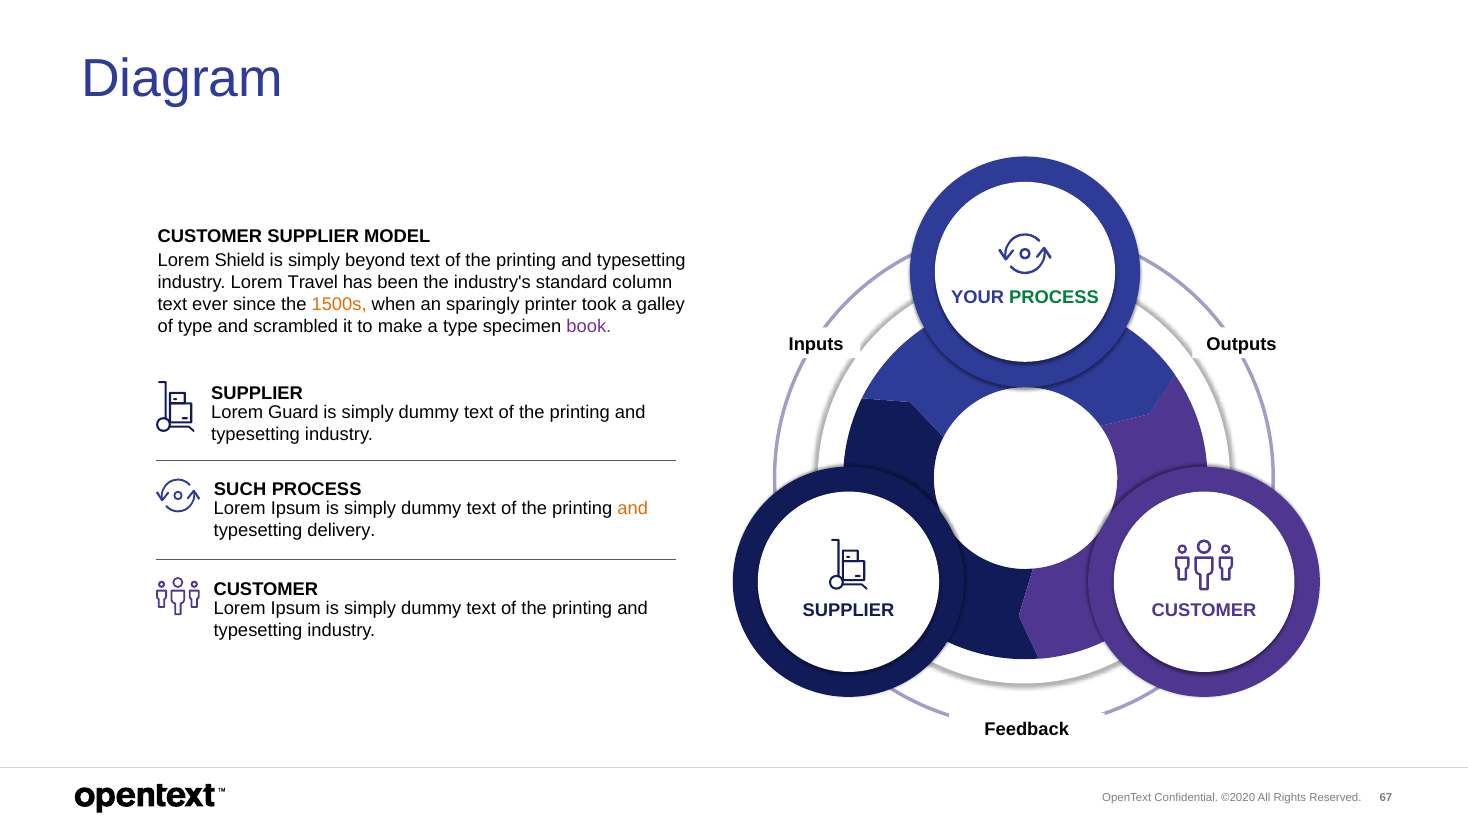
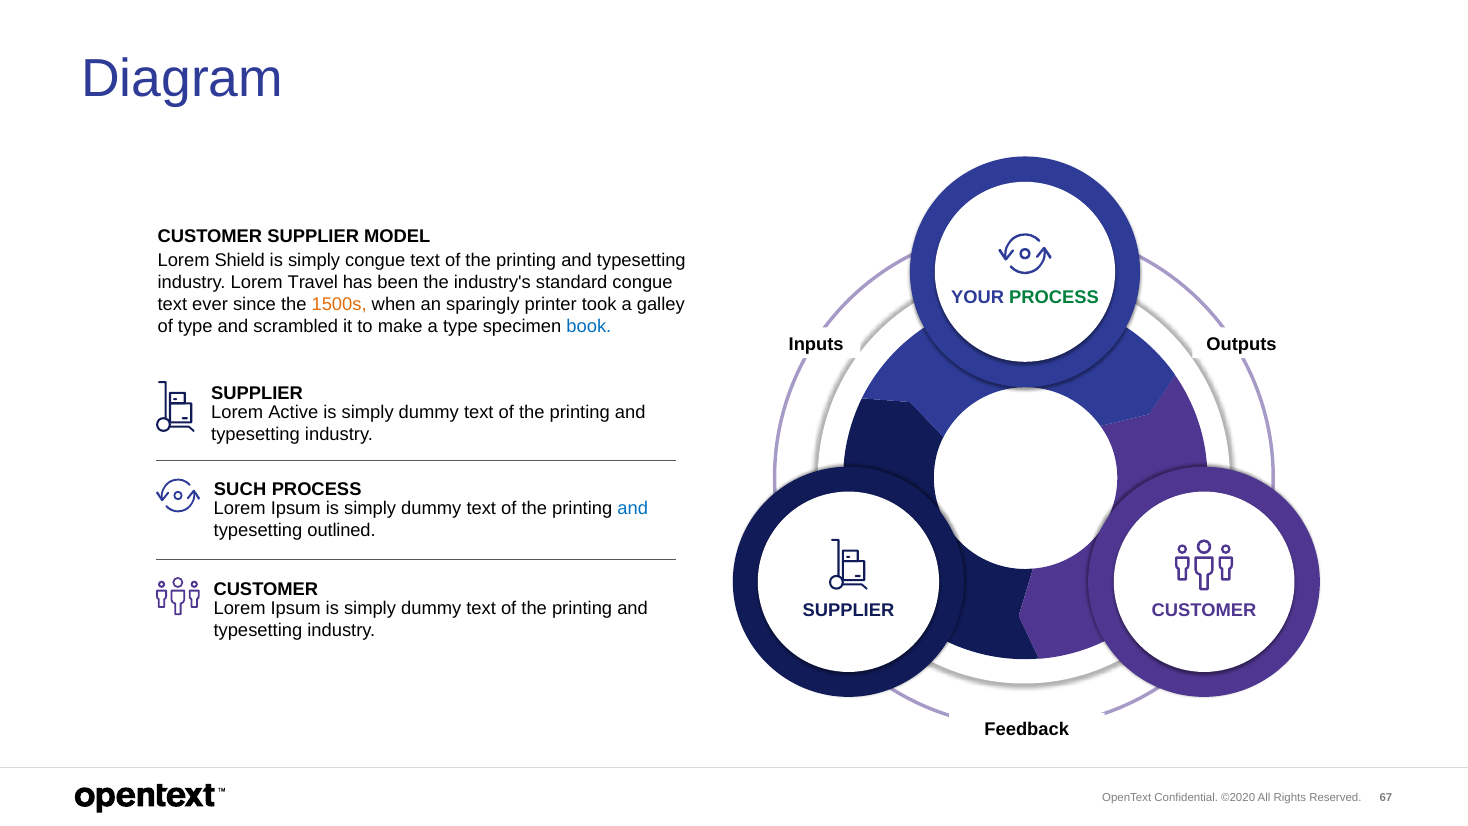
simply beyond: beyond -> congue (375, 261)
standard column: column -> congue (643, 283)
book colour: purple -> blue (589, 327)
Guard: Guard -> Active (293, 412)
and colour: orange -> blue (633, 509)
delivery: delivery -> outlined (342, 531)
